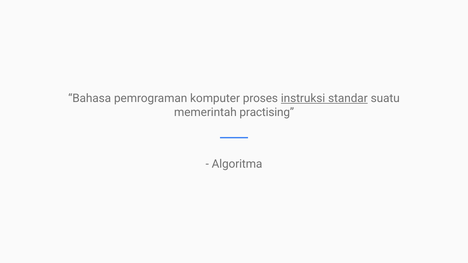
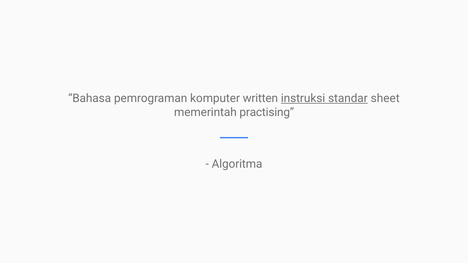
proses: proses -> written (260, 98)
suatu: suatu -> sheet (385, 98)
